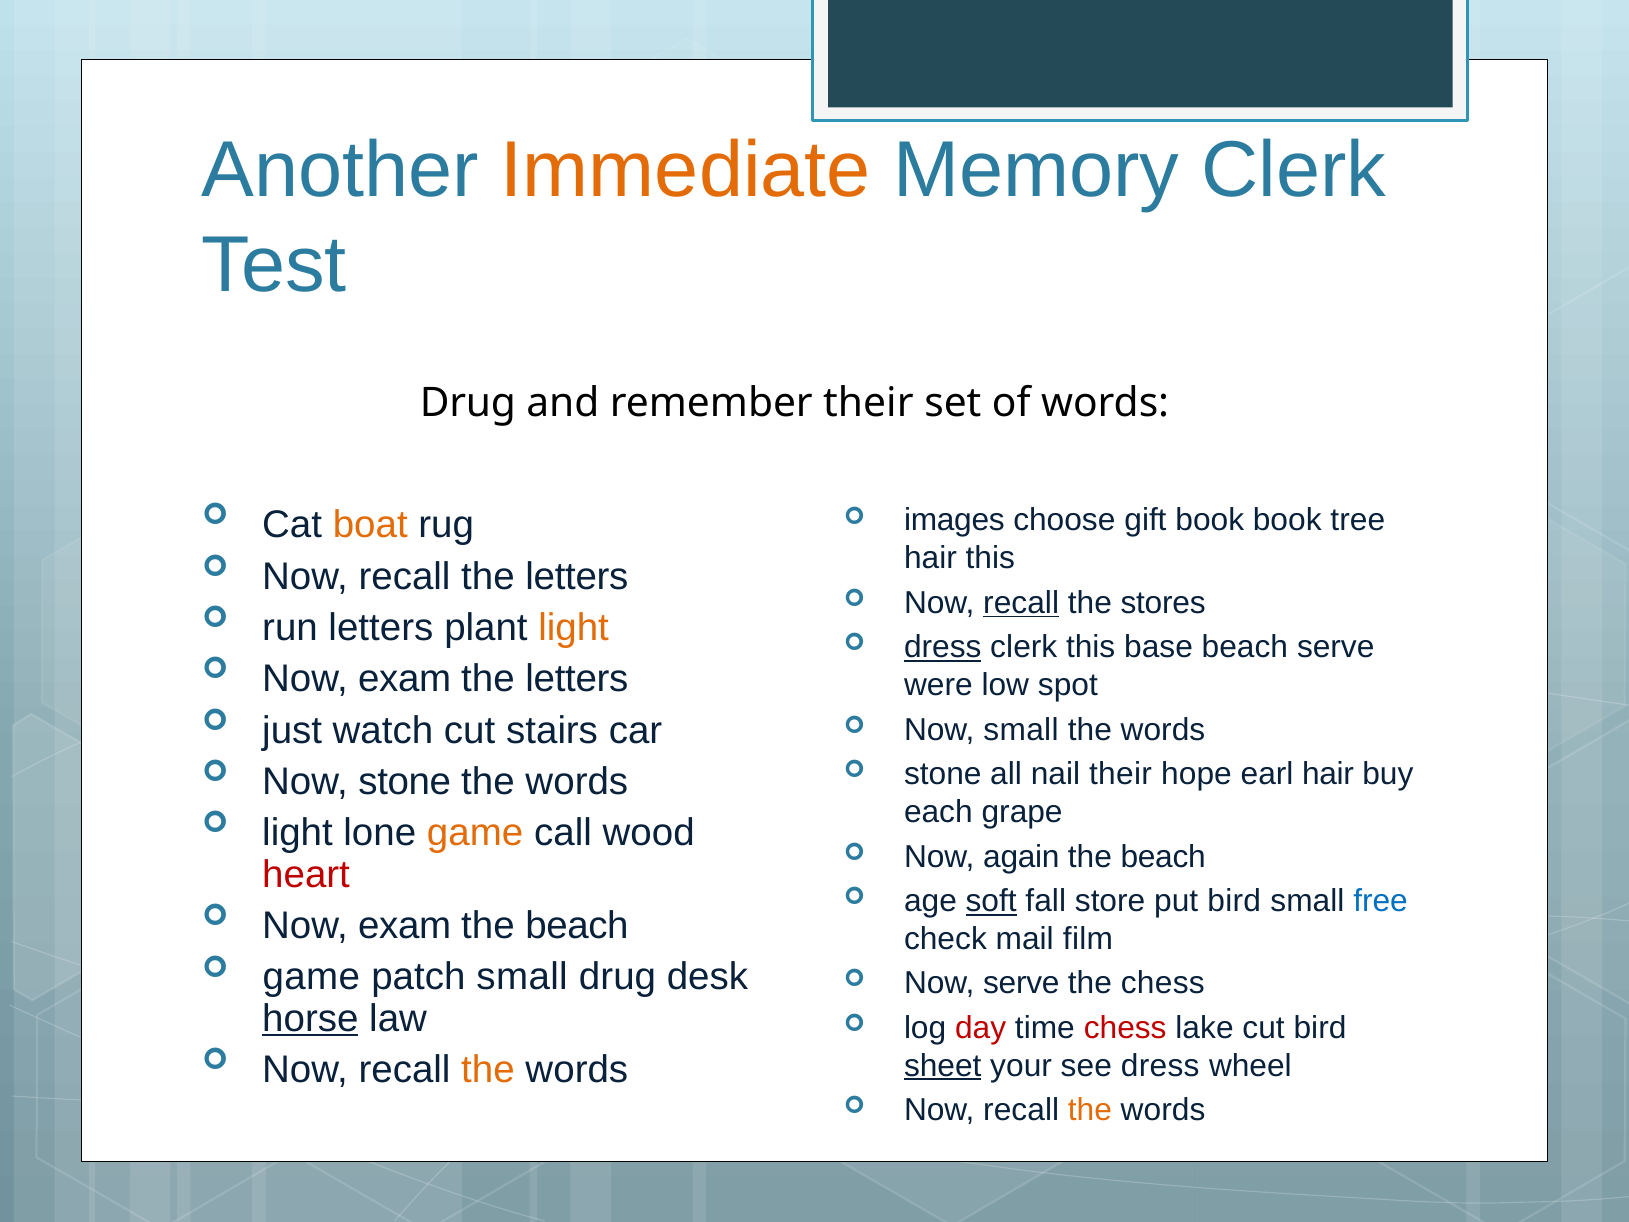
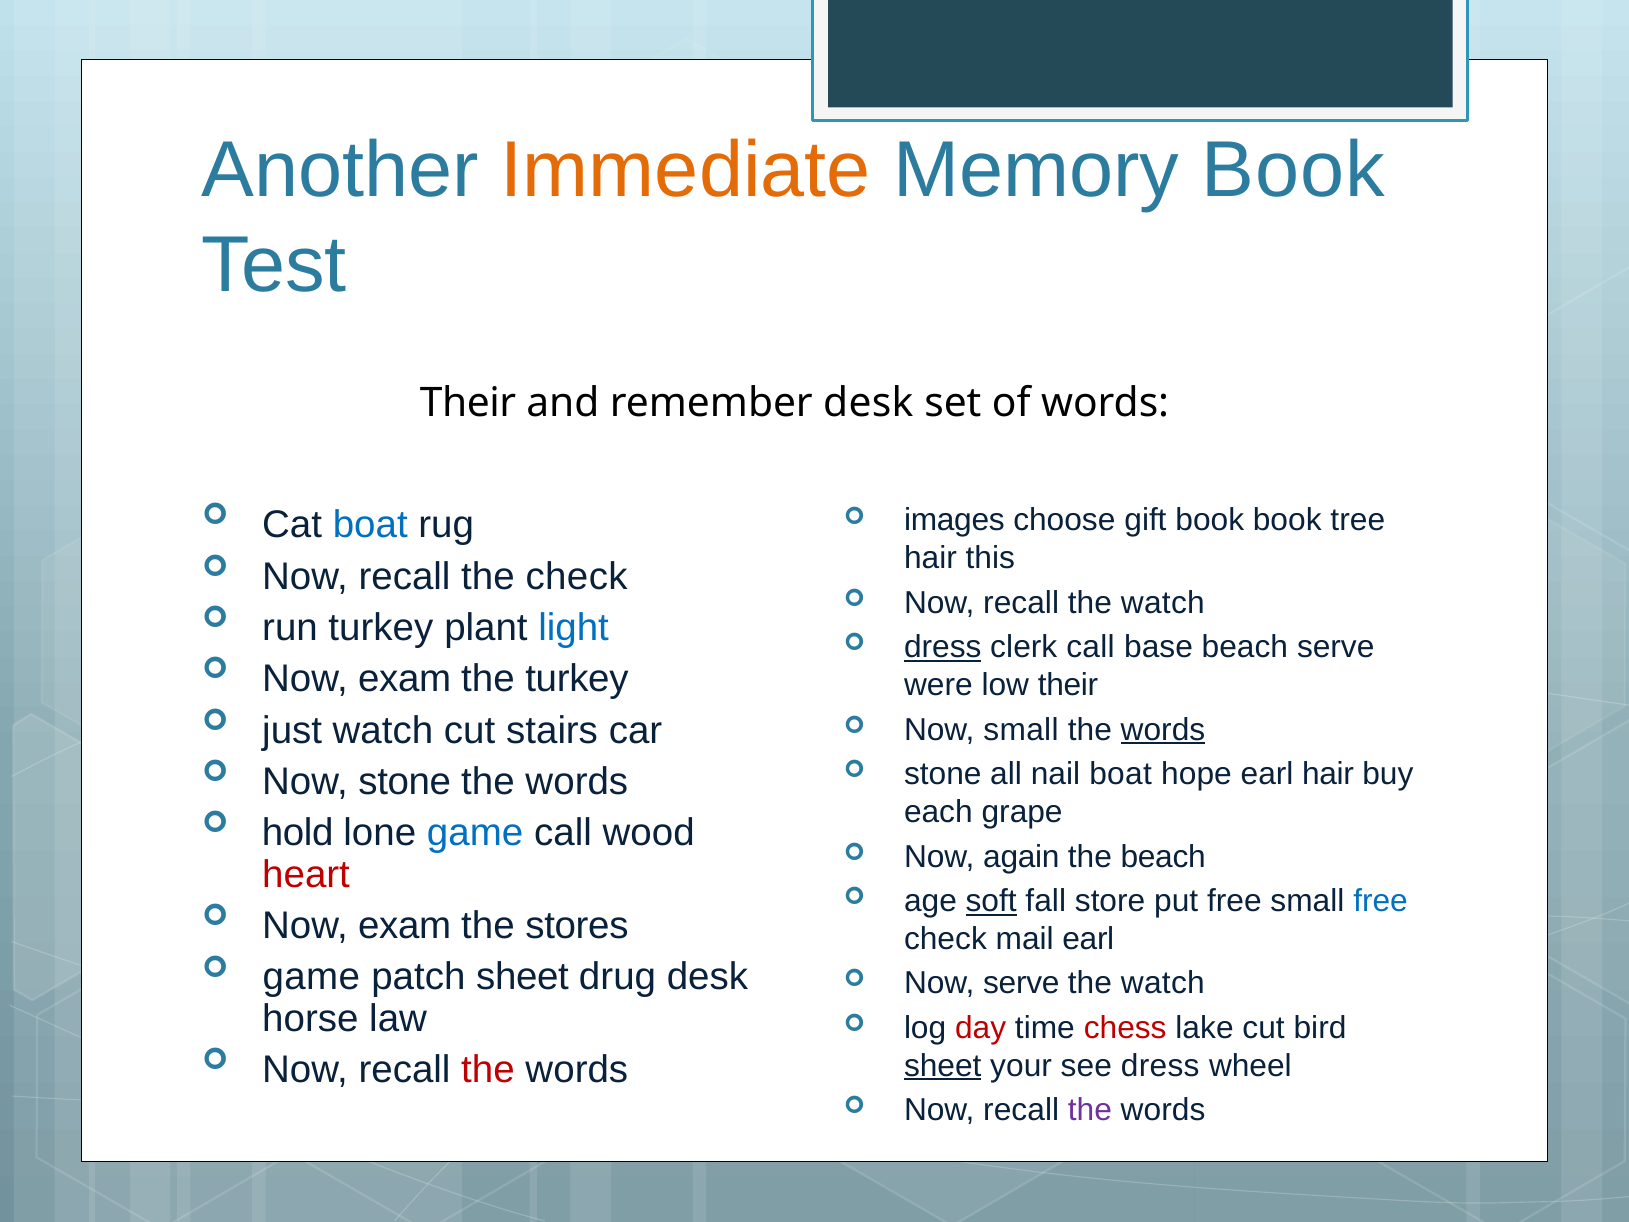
Memory Clerk: Clerk -> Book (1293, 170)
Drug: Drug -> Their (468, 403)
remember their: their -> desk (868, 403)
boat colour: orange -> blue (370, 525)
recall the letters: letters -> check (577, 576)
recall underline: present -> none (1021, 603)
stores: stores -> watch (1163, 603)
run letters: letters -> turkey (381, 628)
light colour: orange -> blue (574, 628)
clerk this: this -> call (1091, 647)
letters: letters -> turkey (577, 679)
low spot: spot -> their (1068, 685)
words underline: none -> present (1163, 730)
nail their: their -> boat (1121, 774)
light: light -> hold (298, 833)
game colour: orange -> blue (475, 833)
put bird: bird -> free (1234, 901)
beach: beach -> stores (577, 926)
mail film: film -> earl (1088, 939)
patch small: small -> sheet (522, 977)
chess: chess -> watch (1163, 983)
horse underline: present -> none (310, 1019)
the colour: orange -> red (488, 1070)
the colour: orange -> purple (1090, 1110)
